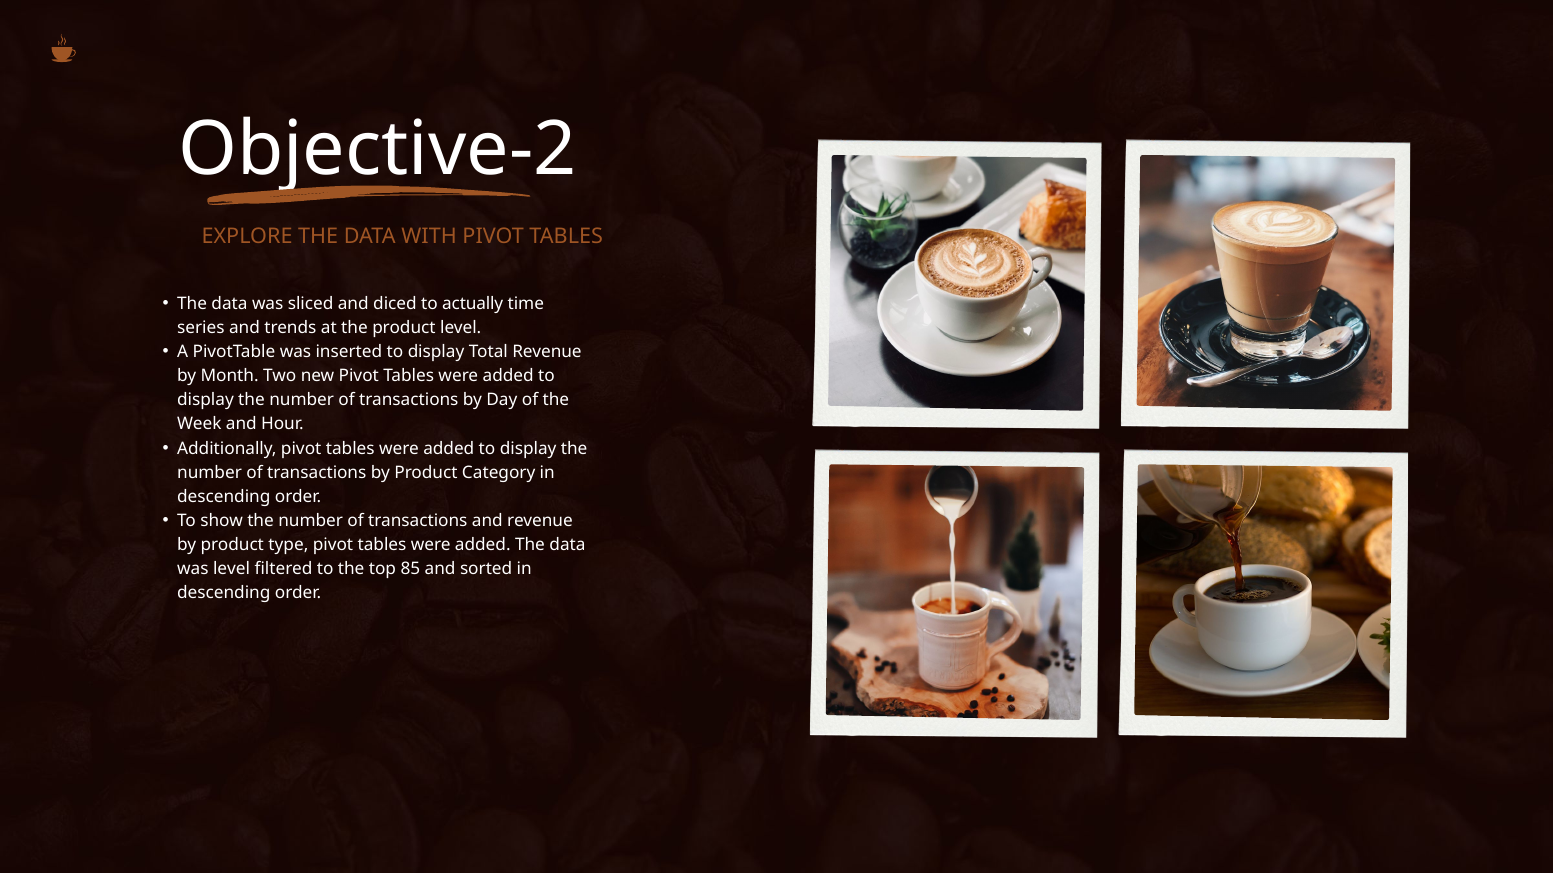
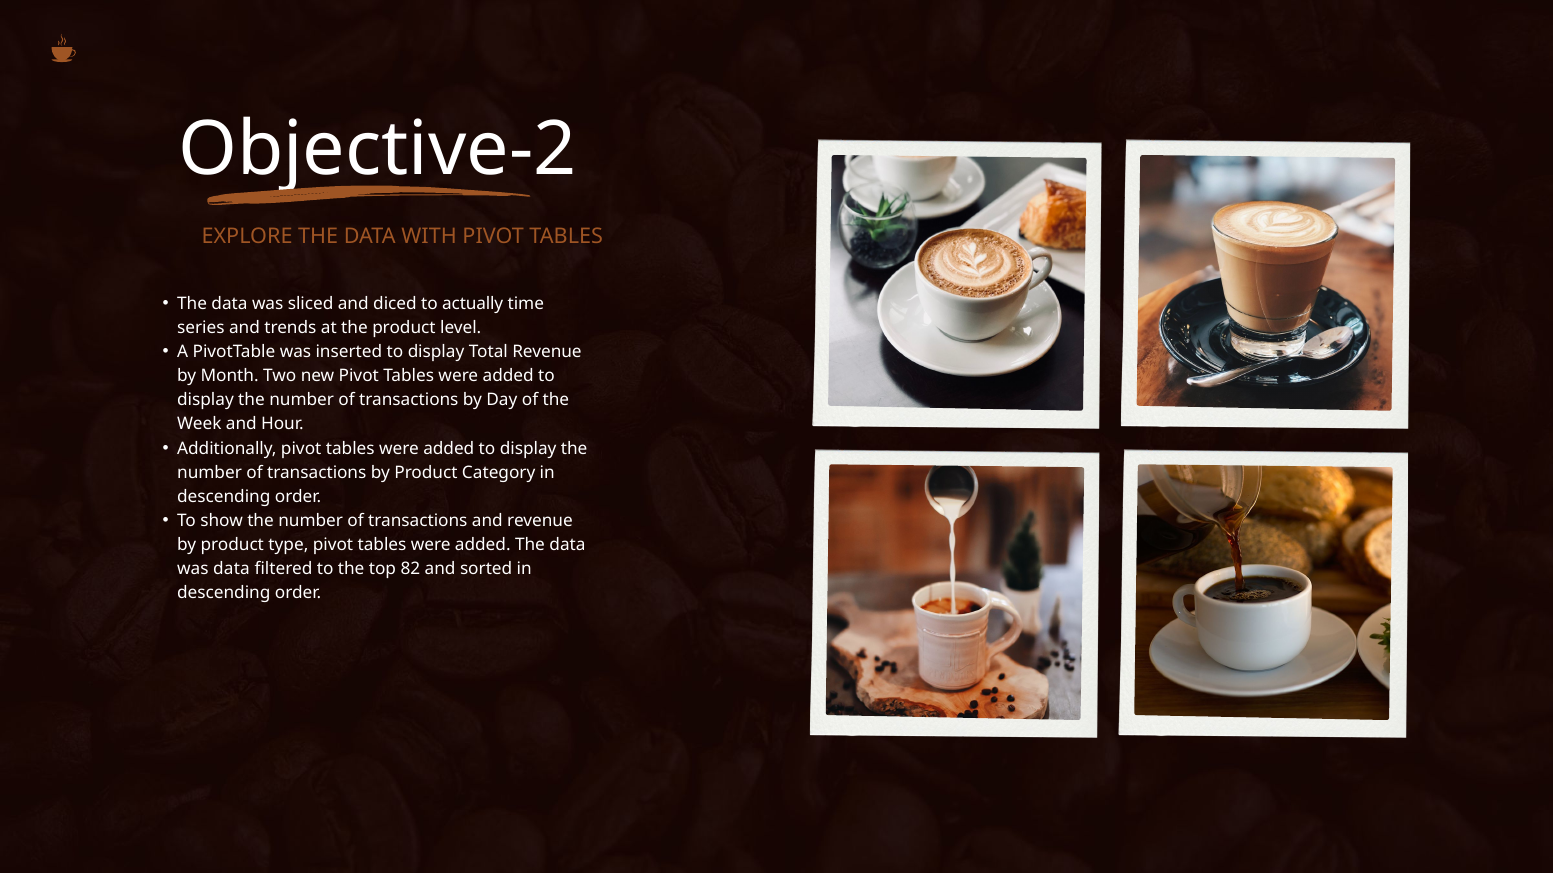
was level: level -> data (232, 569)
85: 85 -> 82 (410, 569)
